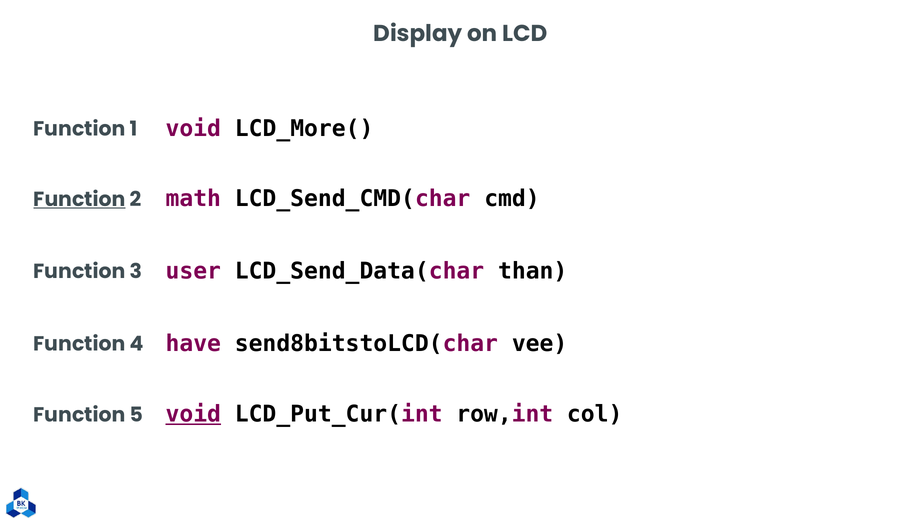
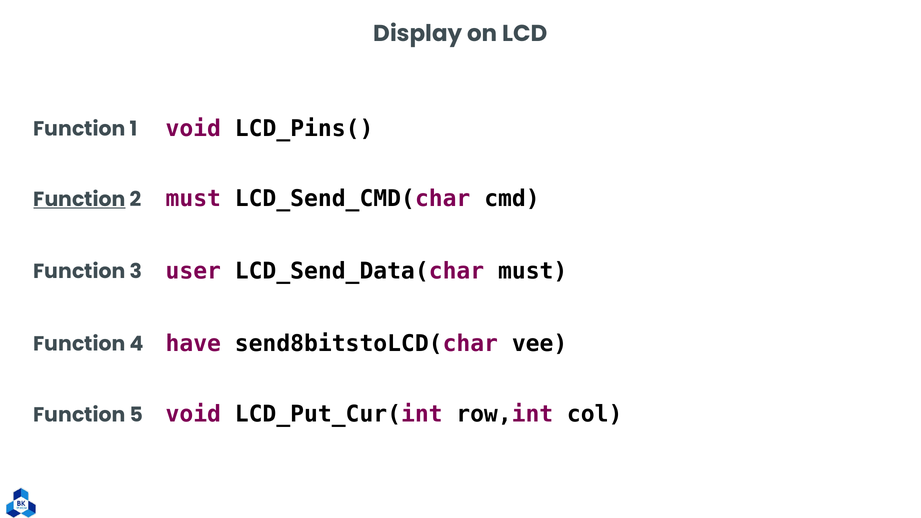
LCD_More(: LCD_More( -> LCD_Pins( (304, 129)
math: math -> must (193, 199)
LCD_Send_Data(char than: than -> must (533, 271)
void underline: present -> none (193, 414)
